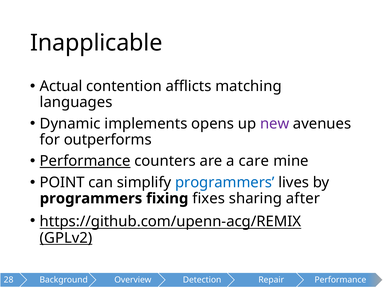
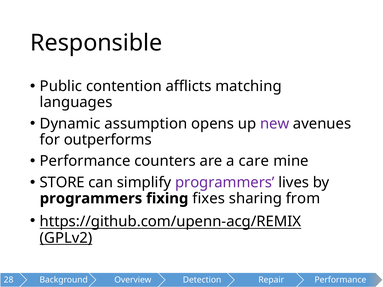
Inapplicable: Inapplicable -> Responsible (96, 43)
Actual: Actual -> Public (61, 86)
implements: implements -> assumption (146, 124)
Performance underline: present -> none (85, 161)
POINT: POINT -> STORE (62, 183)
programmers colour: blue -> purple (225, 183)
after: after -> from (303, 199)
